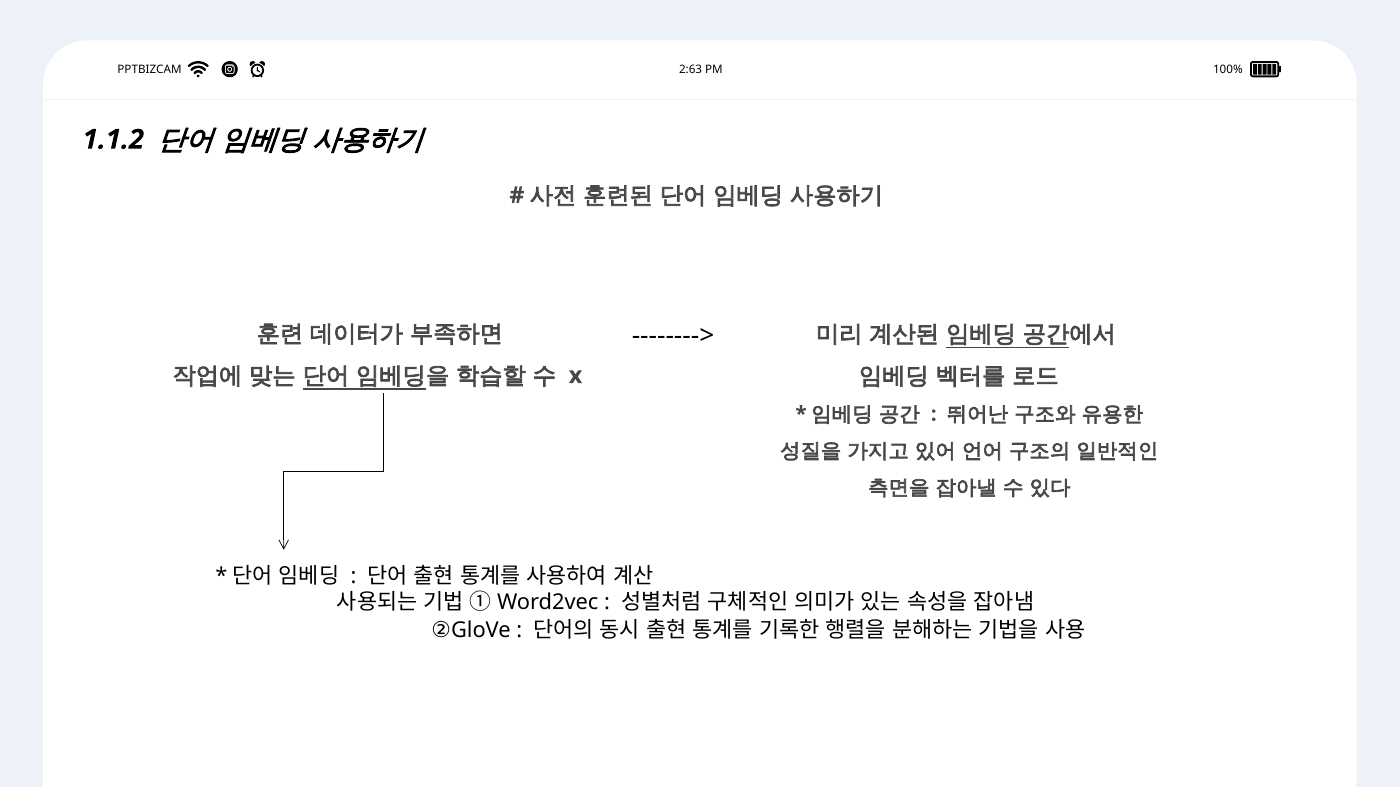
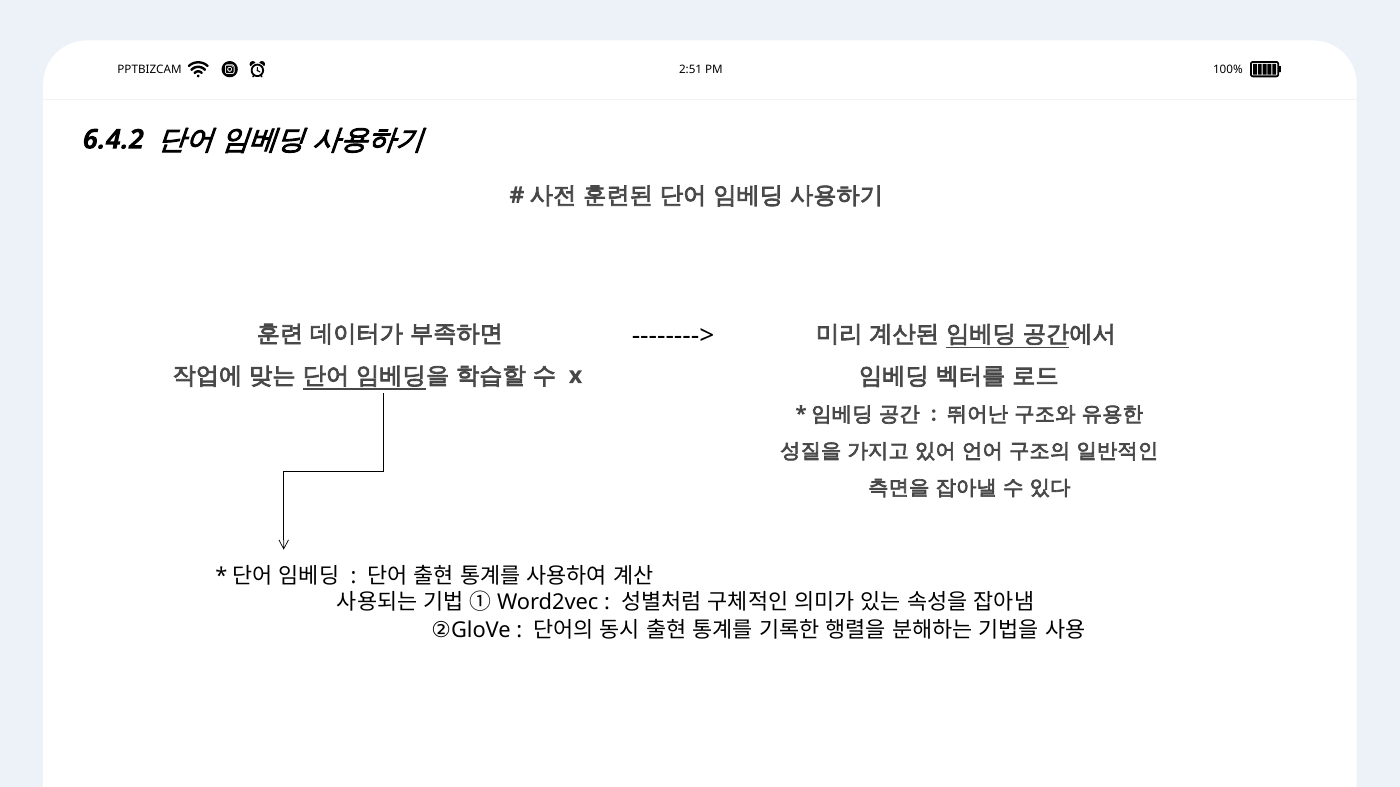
2:63: 2:63 -> 2:51 (691, 70)
1.1.2: 1.1.2 -> 6.4.2 (113, 140)
